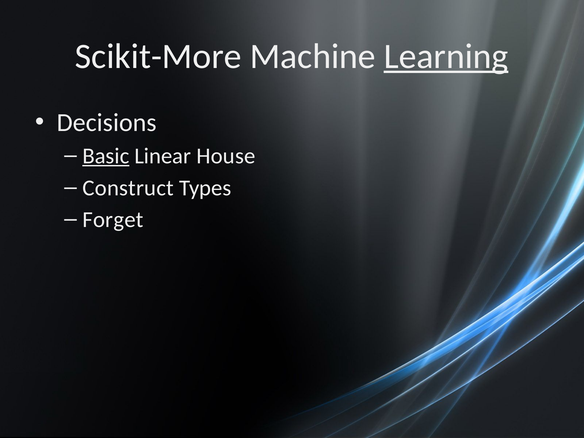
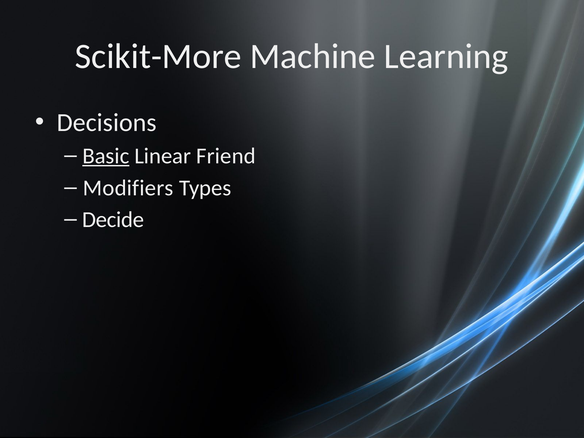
Learning underline: present -> none (446, 57)
House: House -> Friend (226, 156)
Construct: Construct -> Modifiers (128, 188)
Forget: Forget -> Decide (113, 220)
